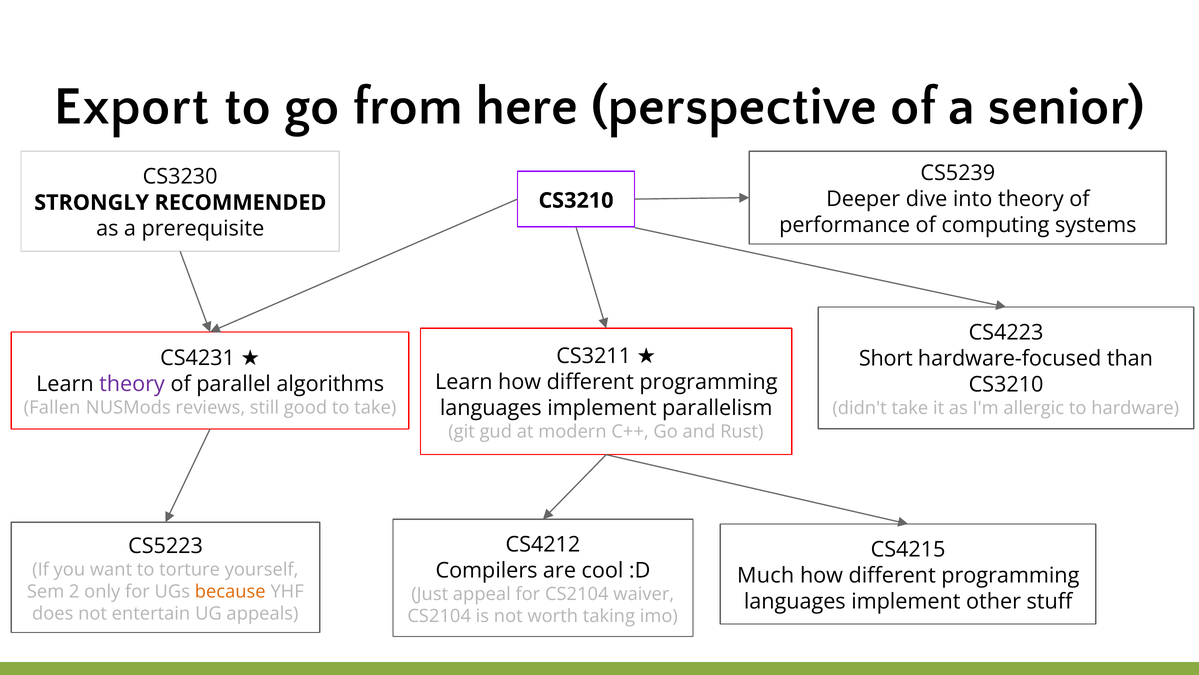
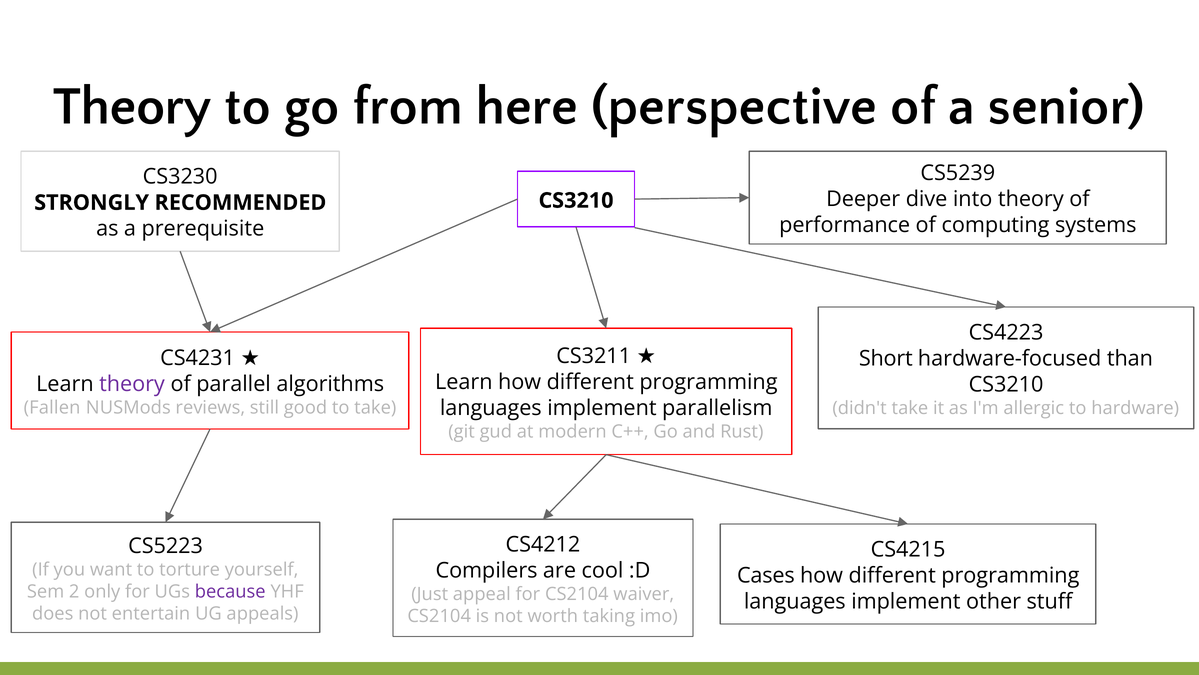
Export: Export -> Theory (132, 106)
Much: Much -> Cases (766, 575)
because colour: orange -> purple (230, 591)
